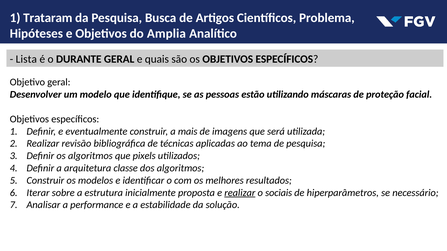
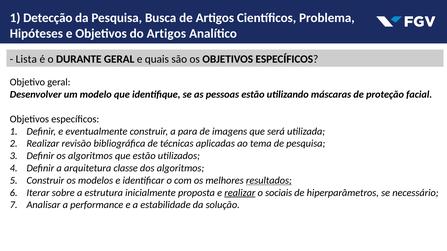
Trataram: Trataram -> Detecção (48, 18)
do Amplia: Amplia -> Artigos (166, 34)
mais: mais -> para (188, 132)
que pixels: pixels -> estão (144, 156)
resultados underline: none -> present (269, 181)
